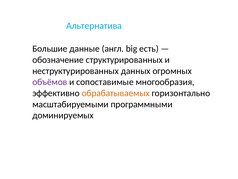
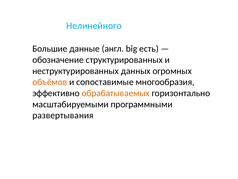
Альтернатива: Альтернатива -> Нелинейного (94, 26)
объёмов colour: purple -> orange (50, 82)
доминируемых: доминируемых -> развертывания (63, 115)
